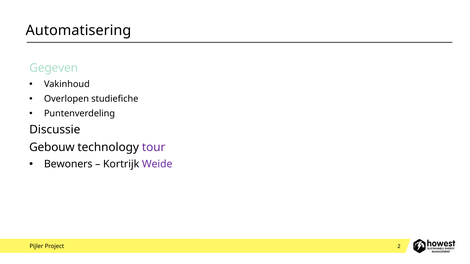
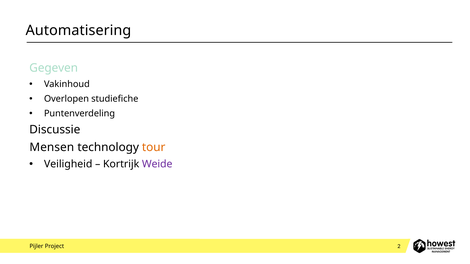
Gebouw: Gebouw -> Mensen (52, 147)
tour colour: purple -> orange (154, 147)
Bewoners: Bewoners -> Veiligheid (68, 164)
